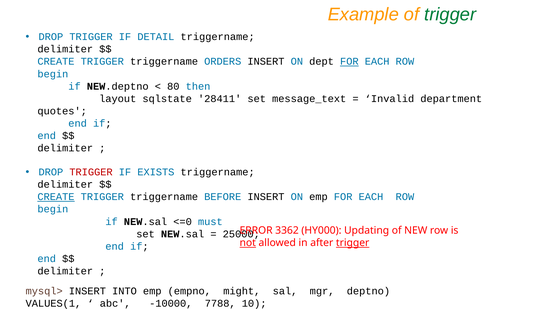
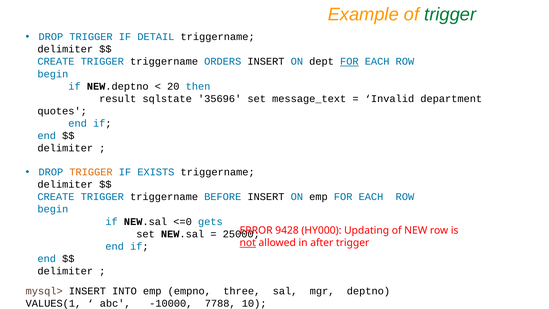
80: 80 -> 20 (173, 86)
layout: layout -> result (118, 99)
28411: 28411 -> 35696 (220, 99)
TRIGGER colour: red -> orange (91, 172)
CREATE underline: present -> none (56, 197)
must: must -> gets (210, 221)
3362: 3362 -> 9428 (287, 230)
trigger underline: present -> none (353, 243)
might: might -> three (242, 291)
